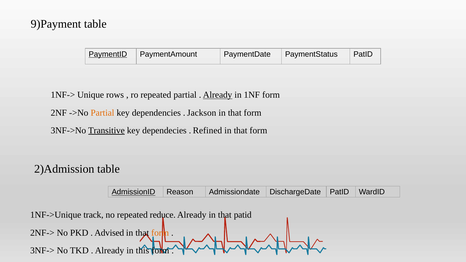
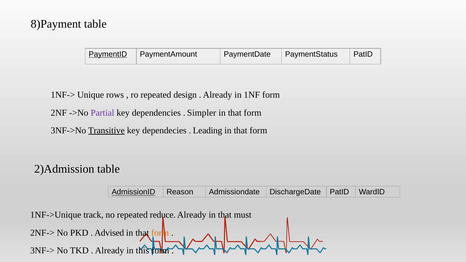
9)Payment: 9)Payment -> 8)Payment (56, 24)
repeated partial: partial -> design (185, 95)
Already underline: present -> none (218, 95)
Partial colour: orange -> purple (102, 113)
Jackson: Jackson -> Simpler (202, 113)
Refined: Refined -> Leading (208, 131)
that patid: patid -> must (243, 215)
